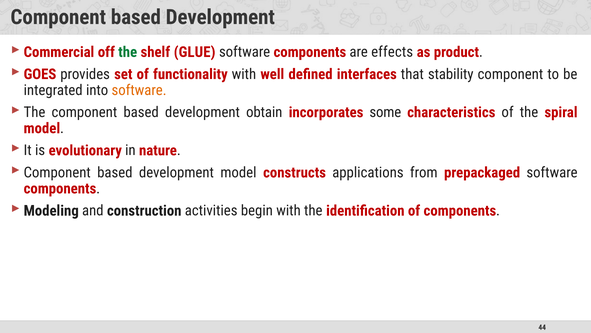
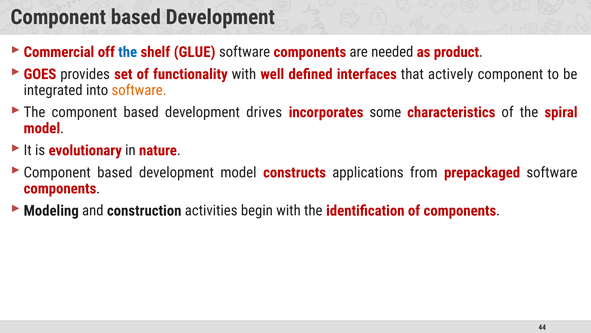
the colour: green -> blue (128, 52)
effects: effects -> needed (392, 52)
stability: stability -> actively (451, 74)
obtain: obtain -> drives (264, 112)
